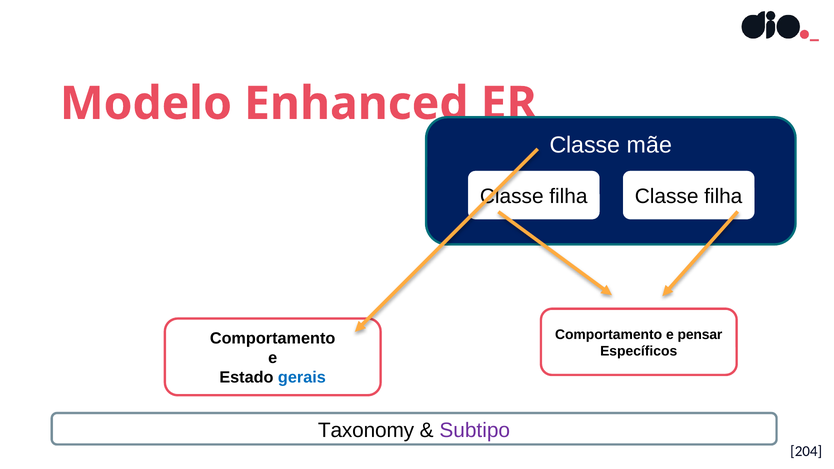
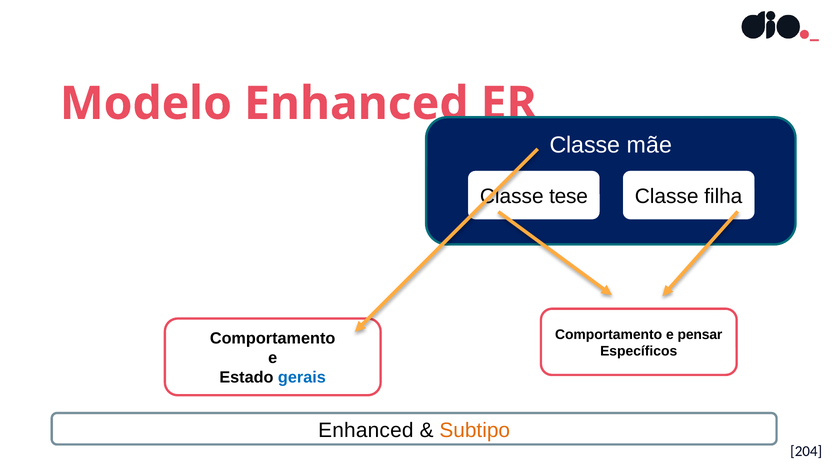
filha: filha -> tese (569, 197)
Taxonomy: Taxonomy -> Enhanced (366, 430)
Subtipo colour: purple -> orange (475, 430)
